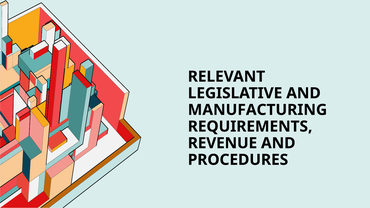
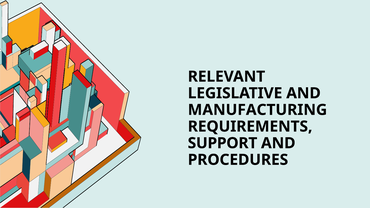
REVENUE: REVENUE -> SUPPORT (222, 143)
